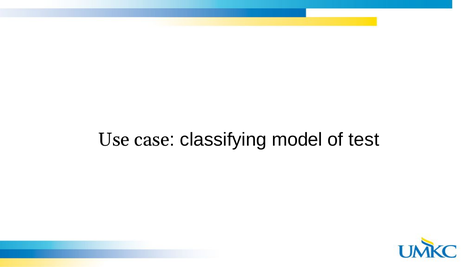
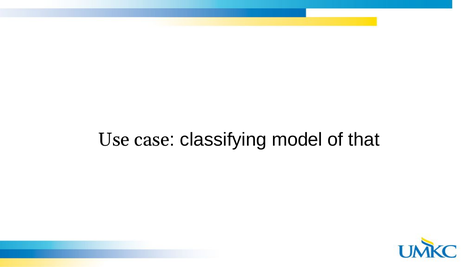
test: test -> that (364, 140)
